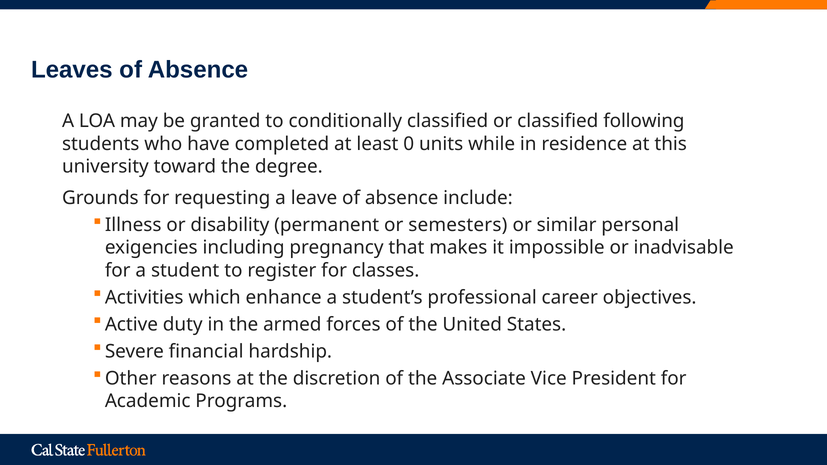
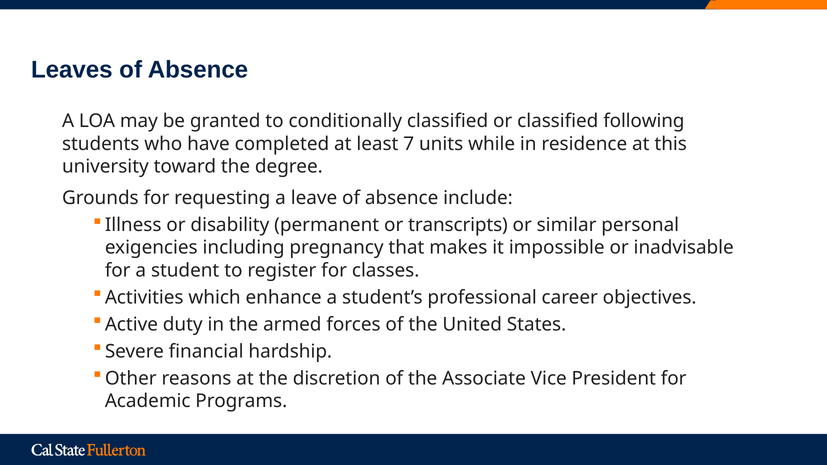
0: 0 -> 7 (409, 144)
semesters: semesters -> transcripts (458, 225)
